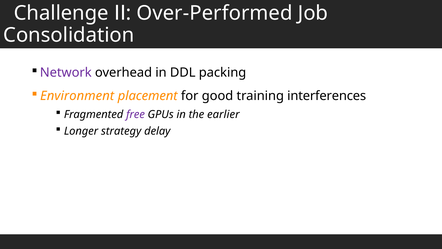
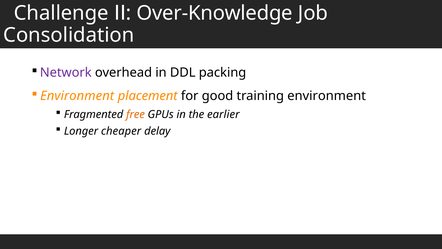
Over-Performed: Over-Performed -> Over-Knowledge (215, 13)
training interferences: interferences -> environment (327, 96)
free colour: purple -> orange (135, 114)
strategy: strategy -> cheaper (121, 131)
